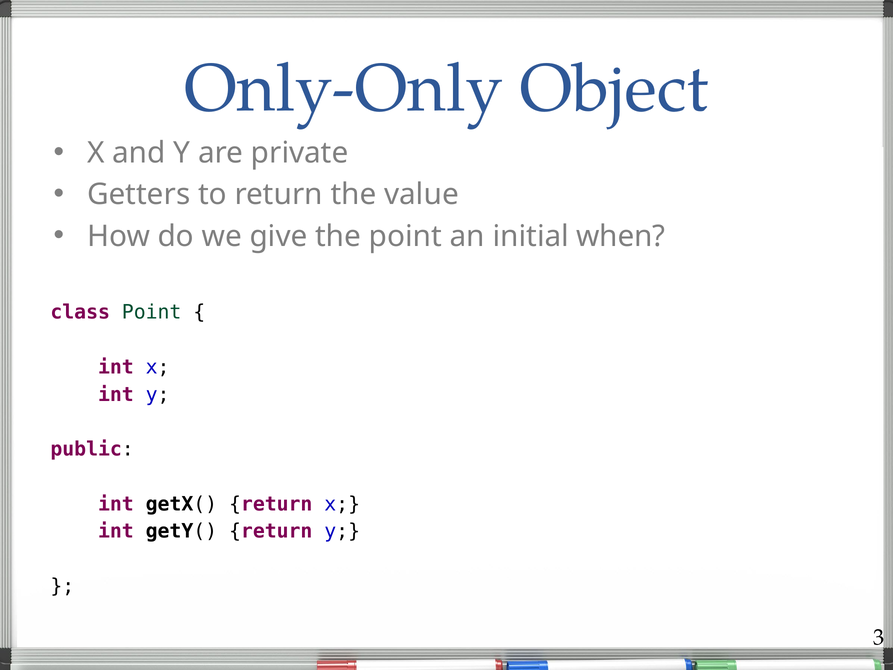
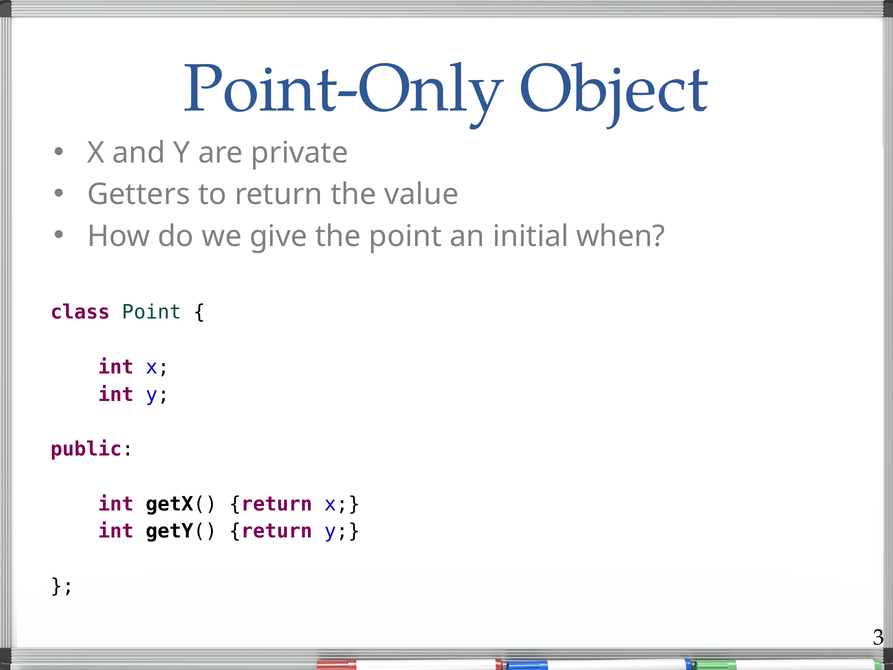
Only-Only: Only-Only -> Point-Only (344, 88)
